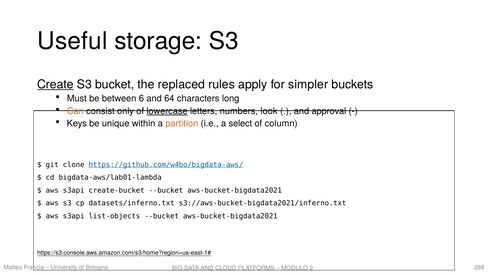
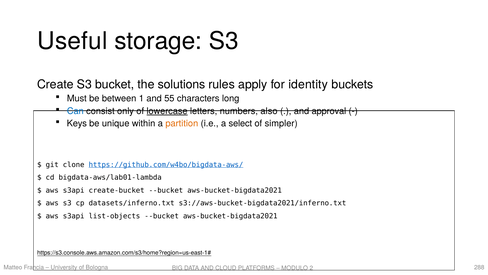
Create underline: present -> none (55, 84)
replaced: replaced -> solutions (181, 84)
simpler: simpler -> identity (308, 84)
6: 6 -> 1 (141, 98)
64: 64 -> 55 (169, 98)
Can colour: orange -> blue (75, 111)
look: look -> also (269, 111)
column: column -> simpler (281, 123)
